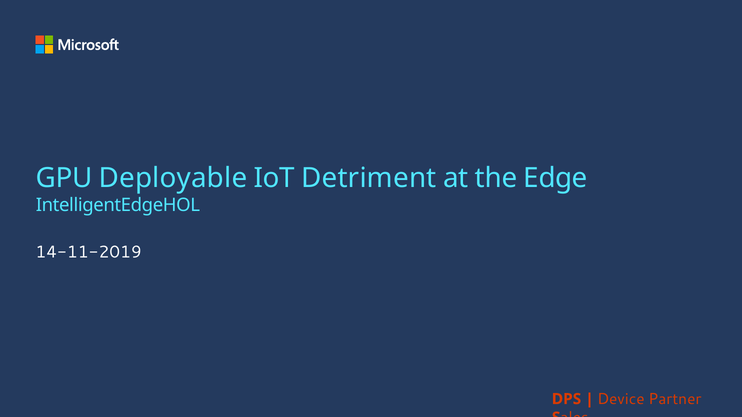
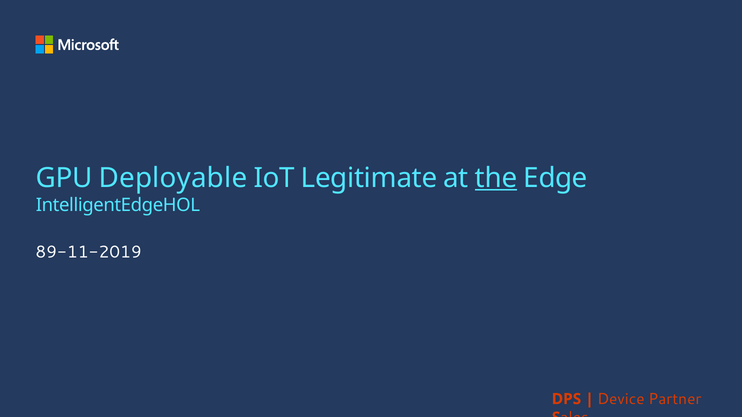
Detriment: Detriment -> Legitimate (369, 178)
the underline: none -> present (496, 178)
14-11-2019: 14-11-2019 -> 89-11-2019 (89, 253)
